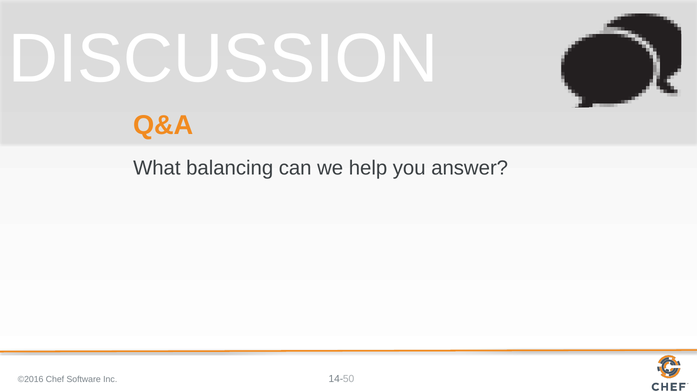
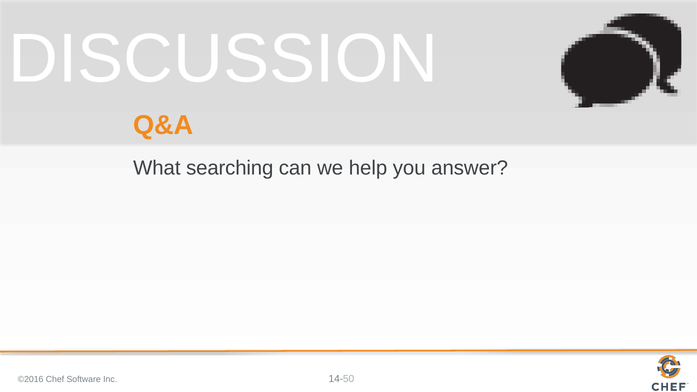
balancing: balancing -> searching (230, 168)
